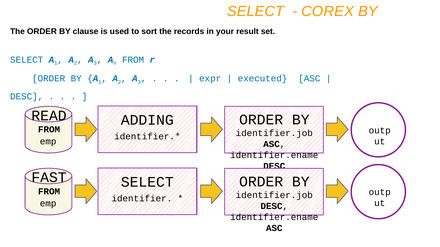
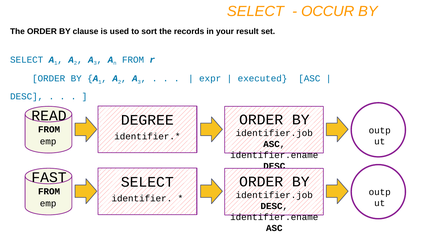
COREX: COREX -> OCCUR (328, 11)
ADDING: ADDING -> DEGREE (147, 120)
